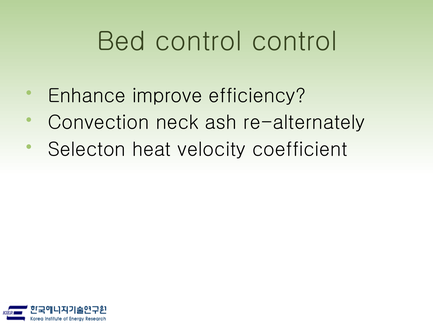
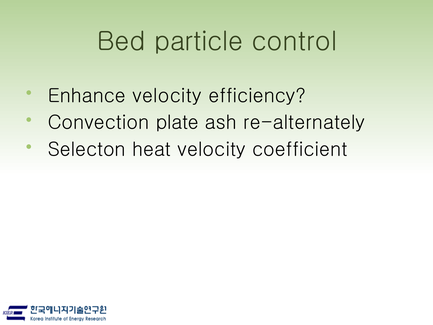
Bed control: control -> particle (199, 41)
Enhance improve: improve -> velocity (167, 96)
neck: neck -> plate (177, 123)
